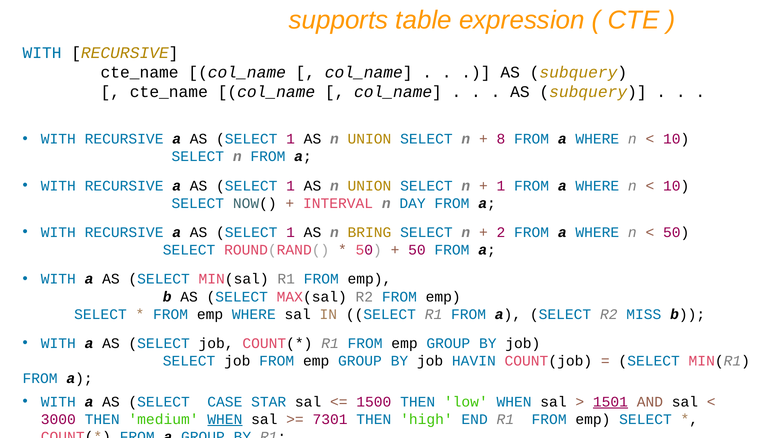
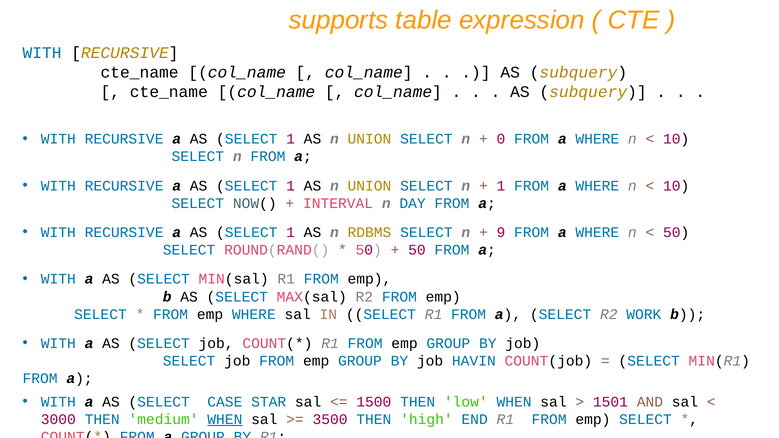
8: 8 -> 0 (501, 139)
BRING: BRING -> RDBMS (369, 233)
2: 2 -> 9 (501, 233)
MISS: MISS -> WORK (644, 314)
1501 underline: present -> none (610, 402)
7301: 7301 -> 3500 (330, 420)
